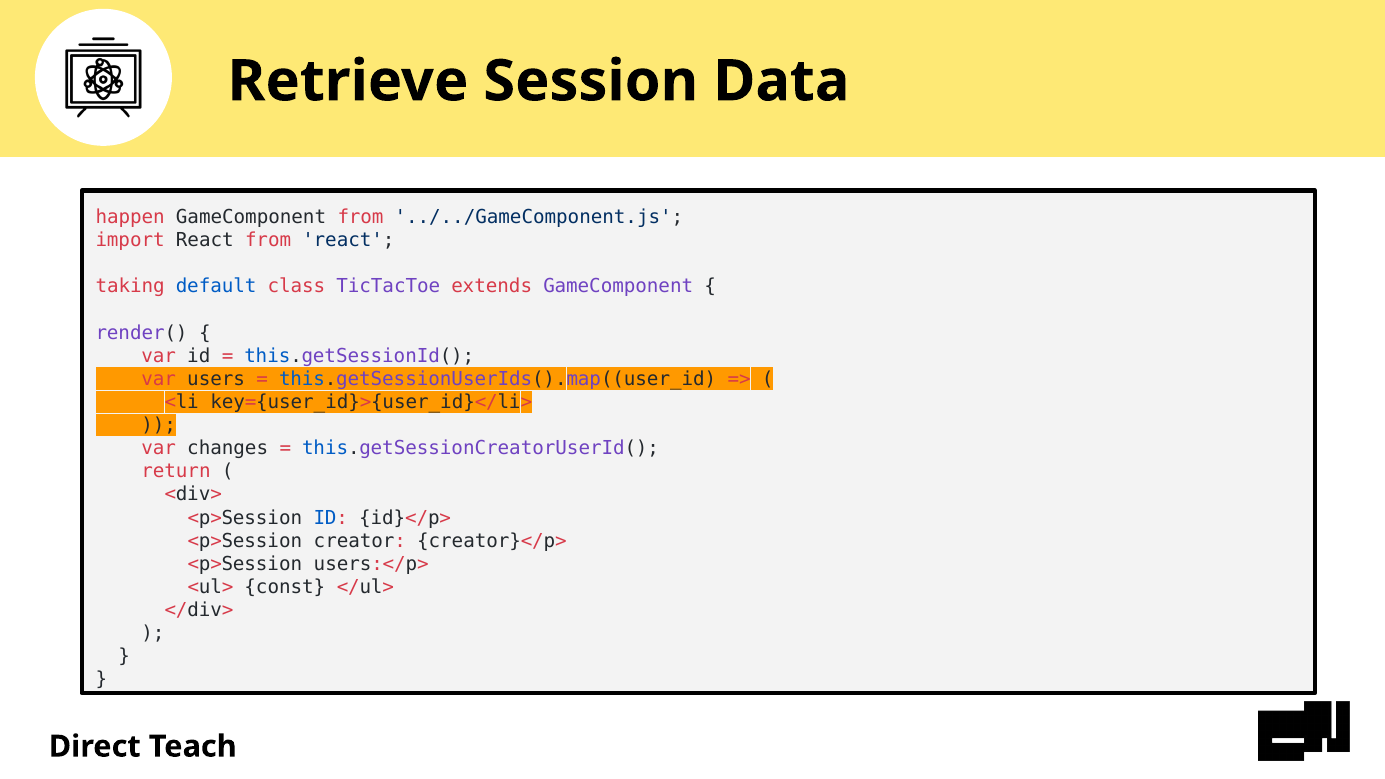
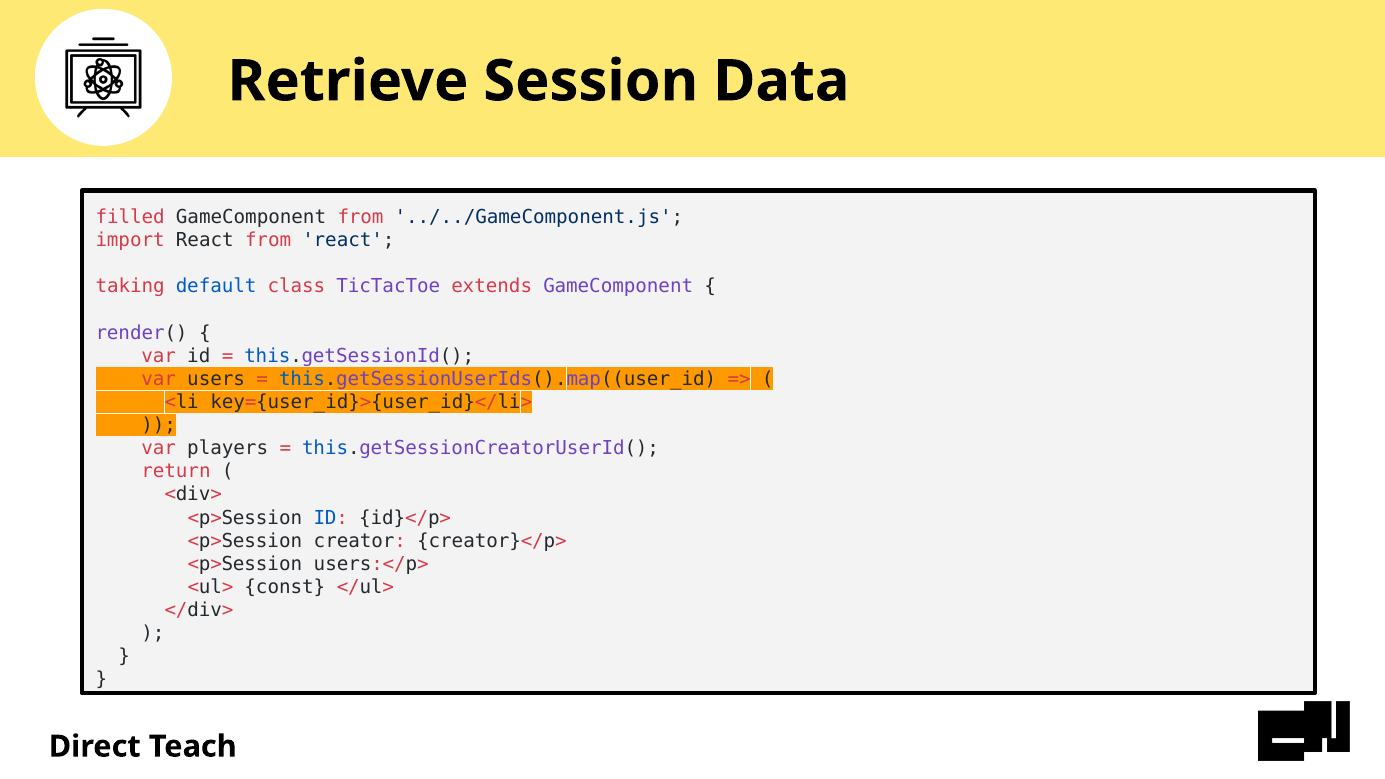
happen: happen -> filled (130, 217)
changes: changes -> players (228, 448)
